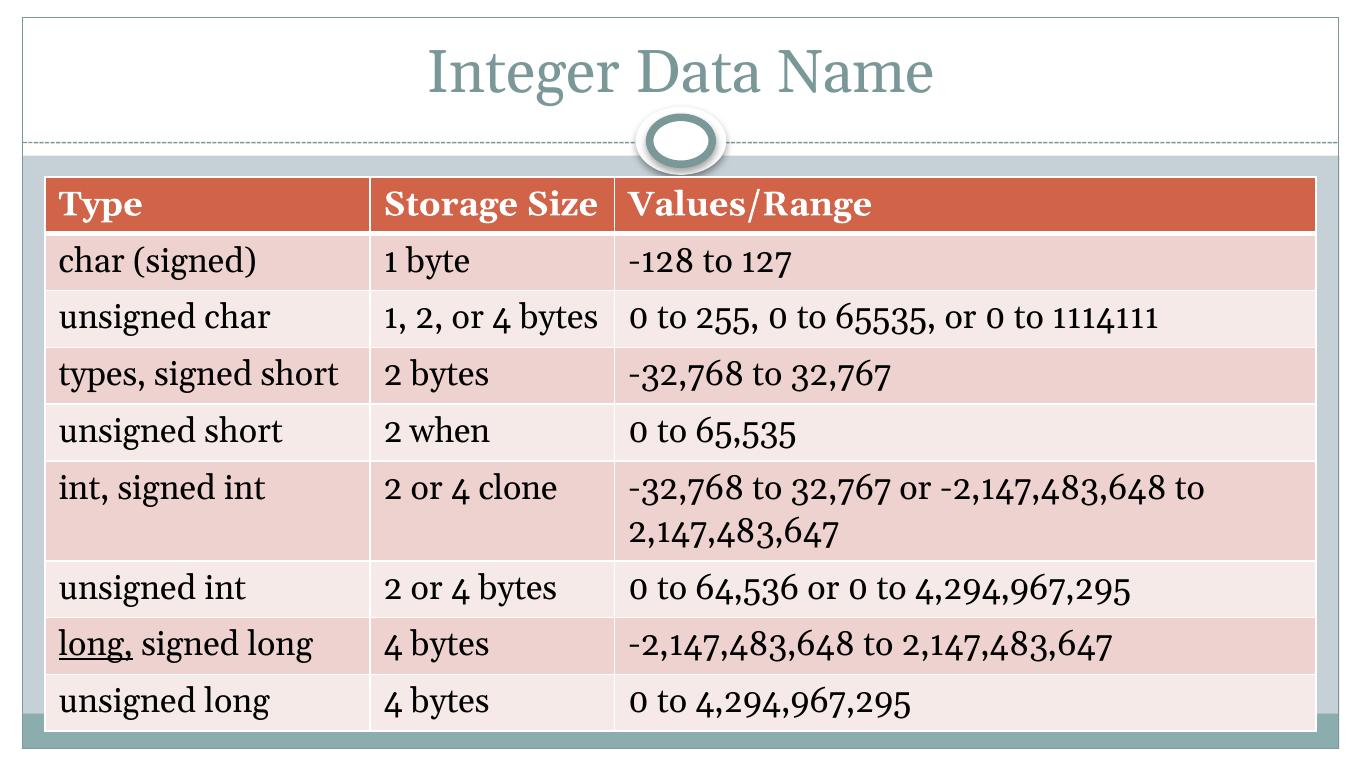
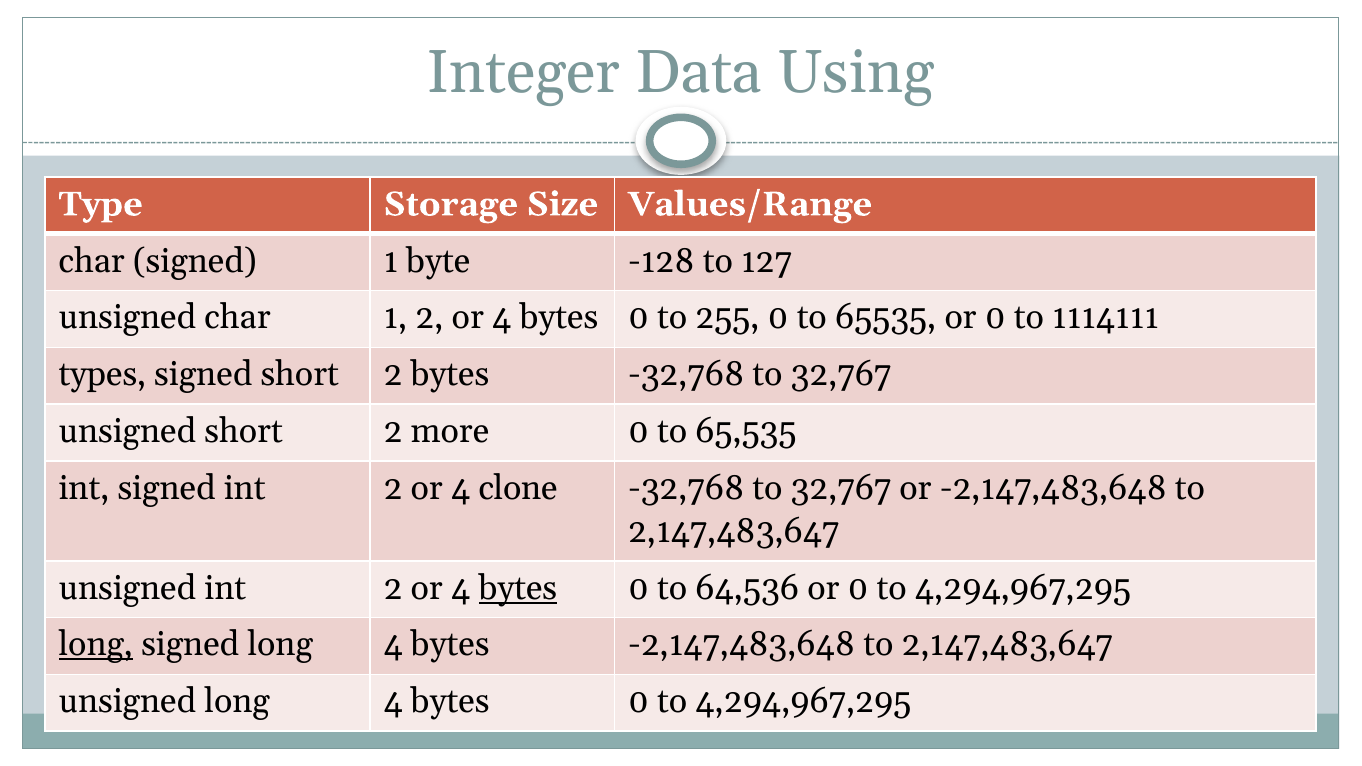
Name: Name -> Using (856, 73)
when: when -> more (450, 431)
bytes underline: none -> present (518, 588)
